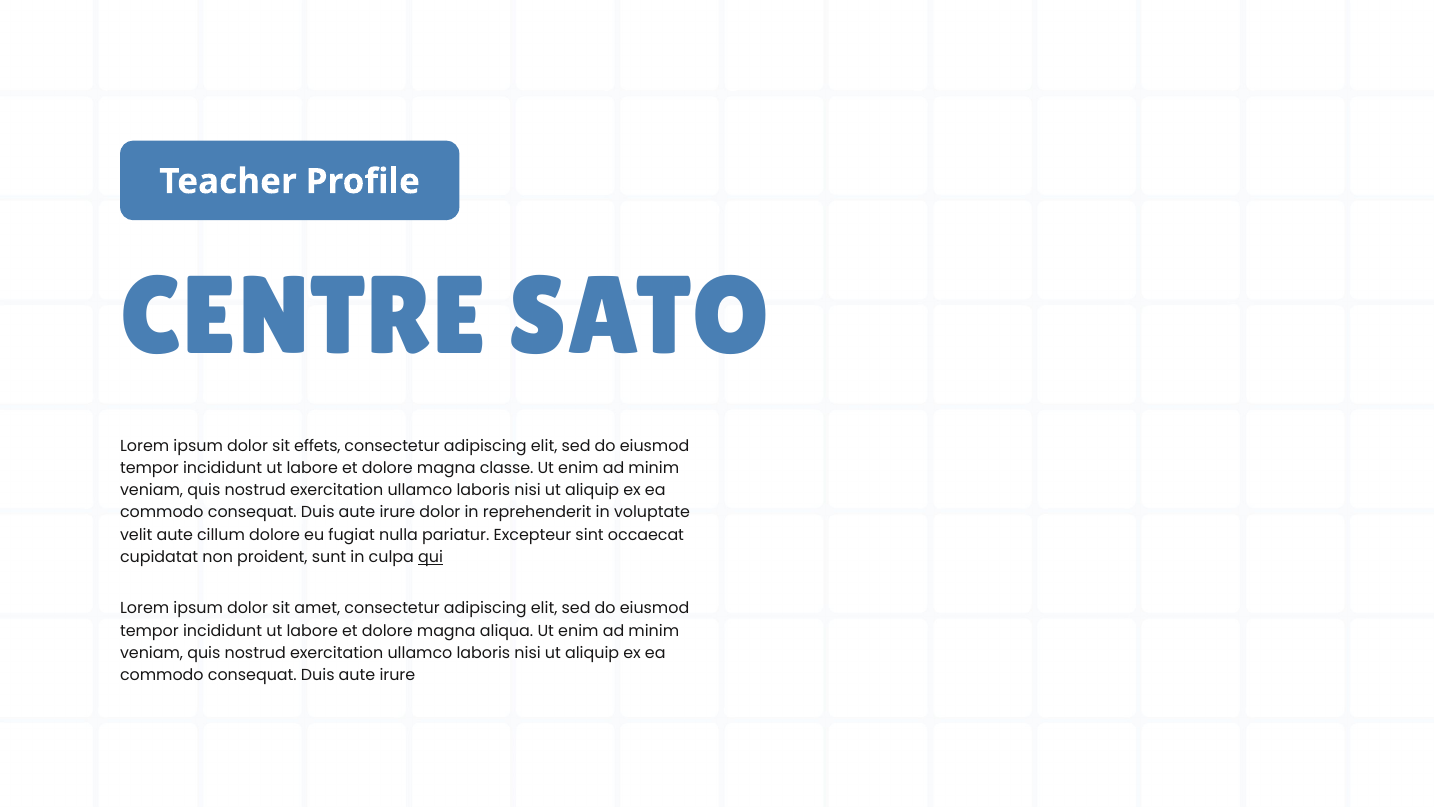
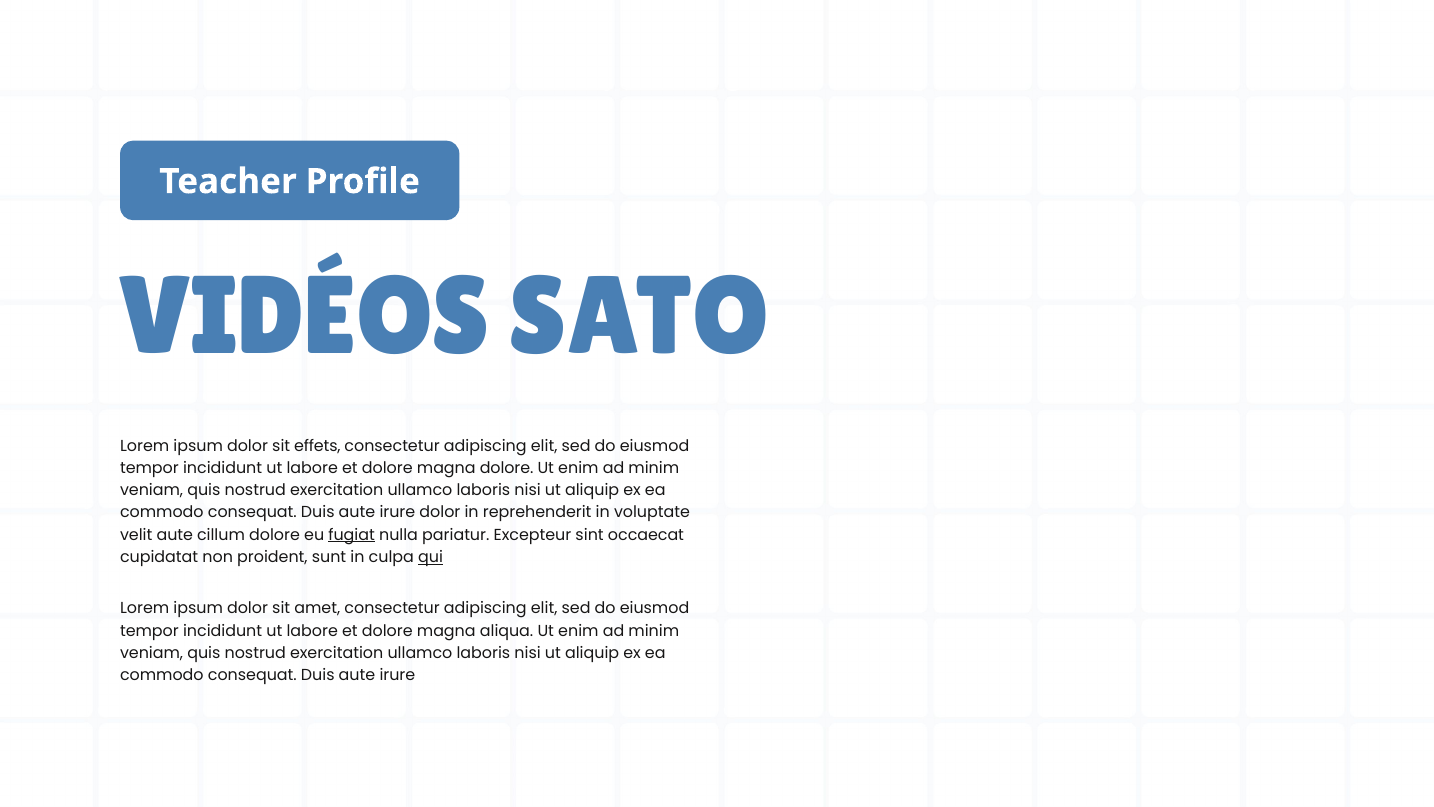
CENTRE: CENTRE -> VIDÉOS (305, 317)
magna classe: classe -> dolore (507, 468)
fugiat underline: none -> present (352, 535)
